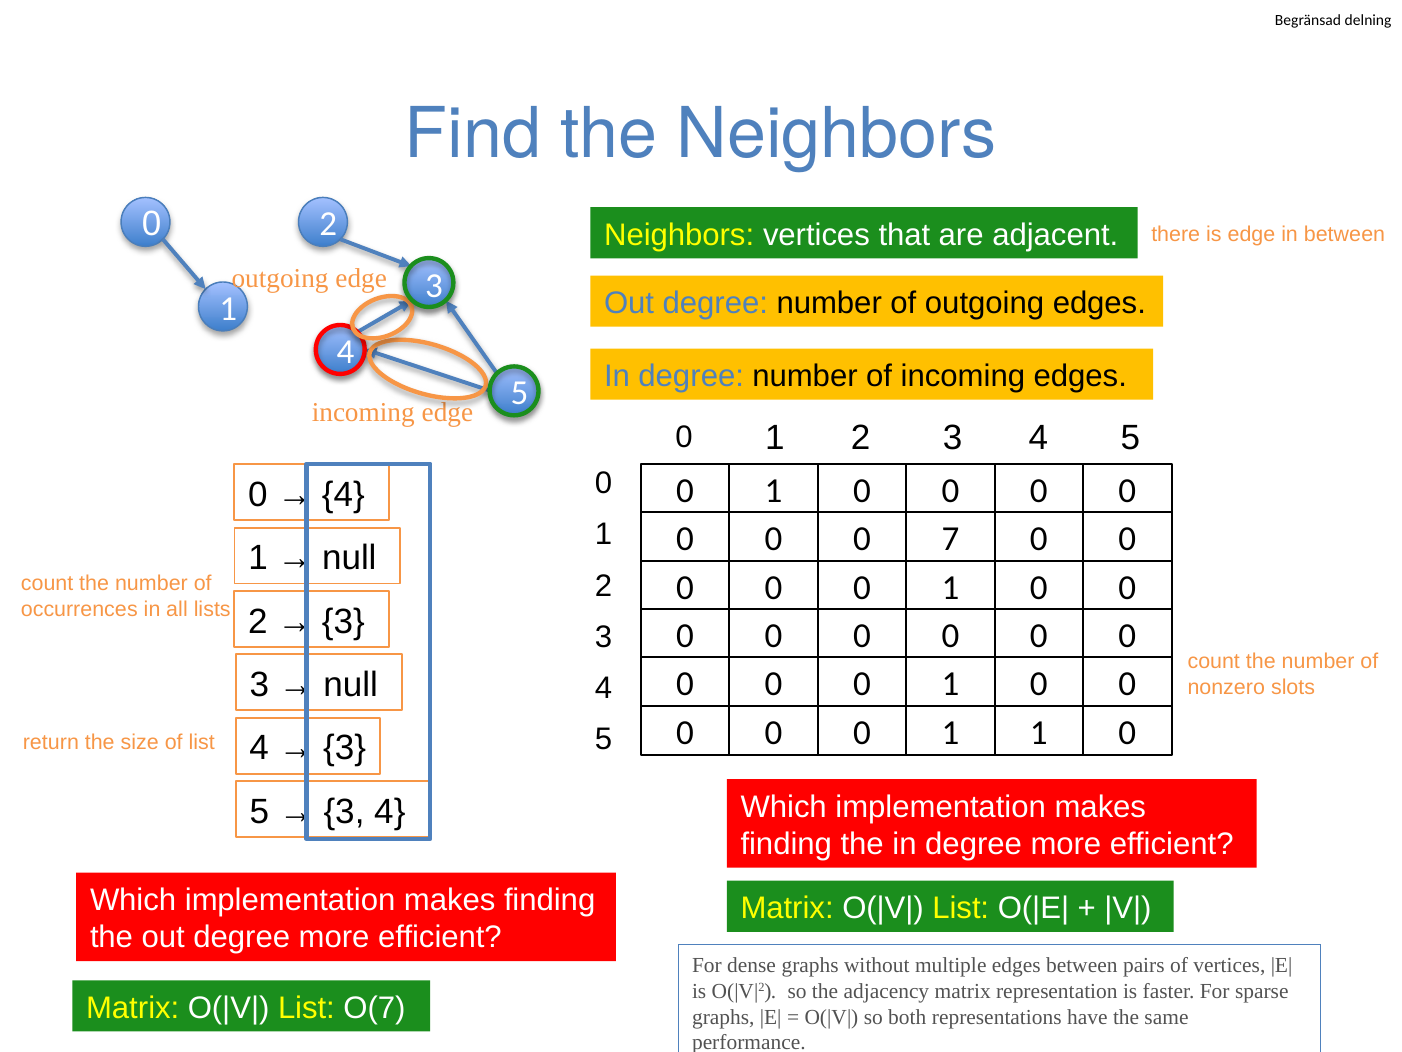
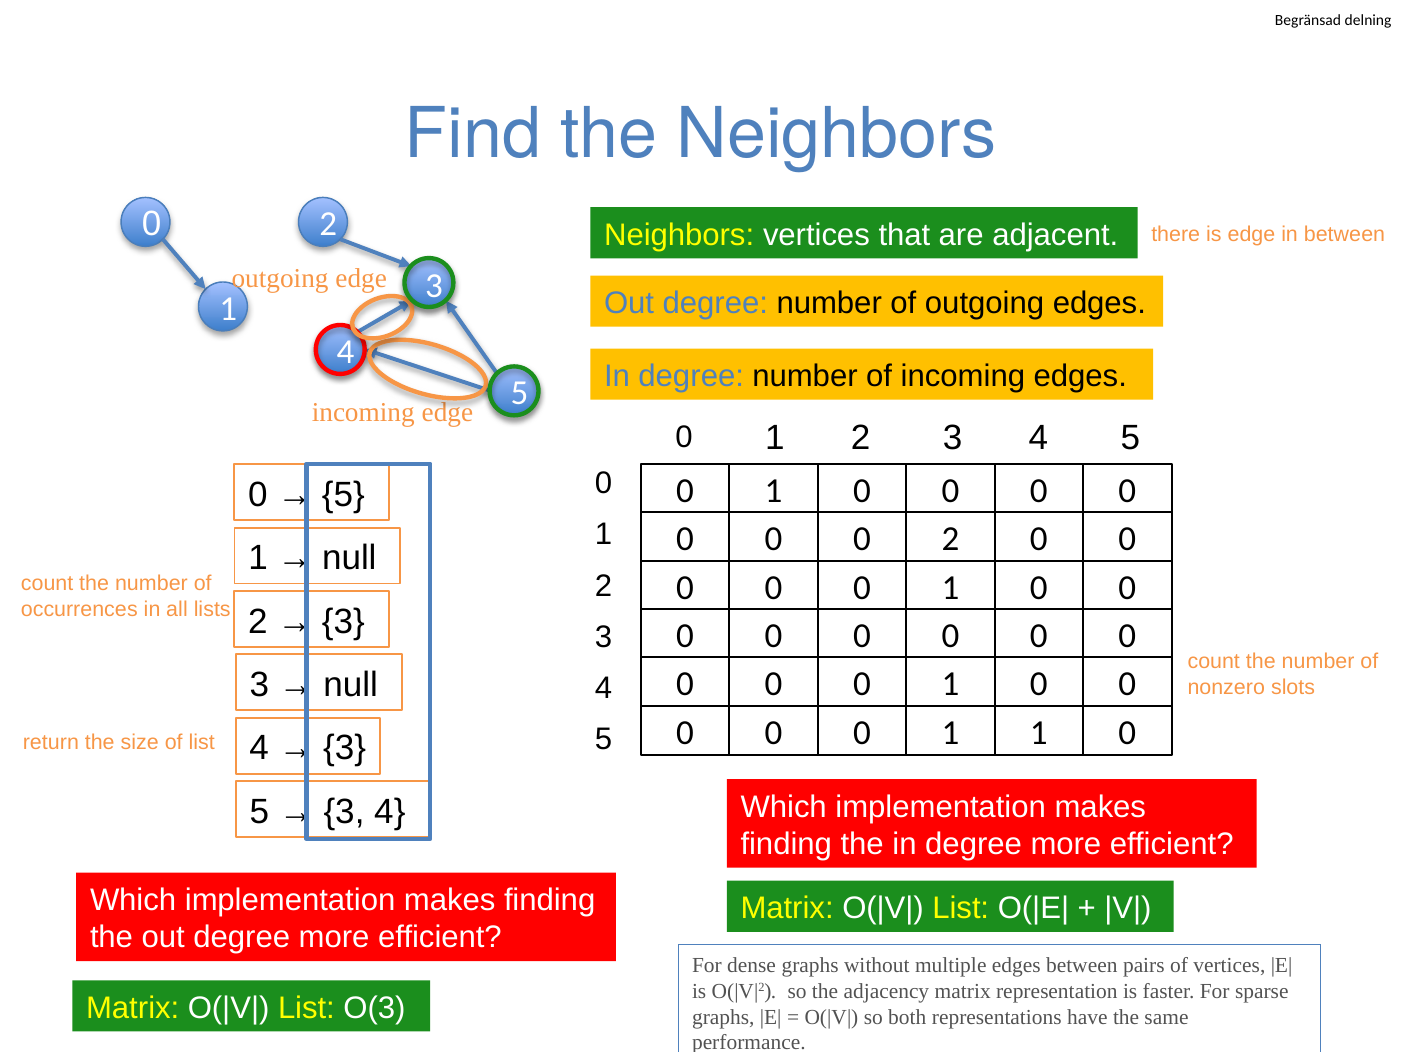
4: 4 -> 5 (343, 494)
7: 7 -> 2 (950, 539)
O(7: O(7 -> O(3 (375, 1008)
